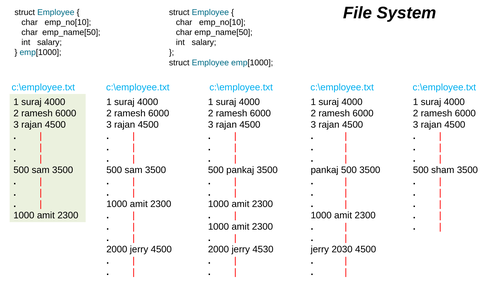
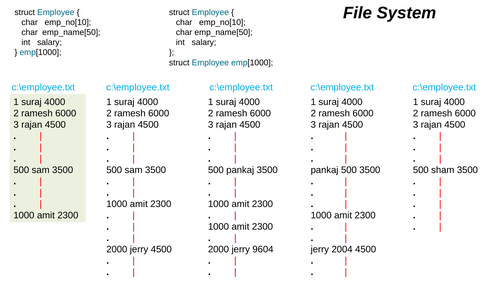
4530: 4530 -> 9604 (263, 249)
2030: 2030 -> 2004 (342, 249)
